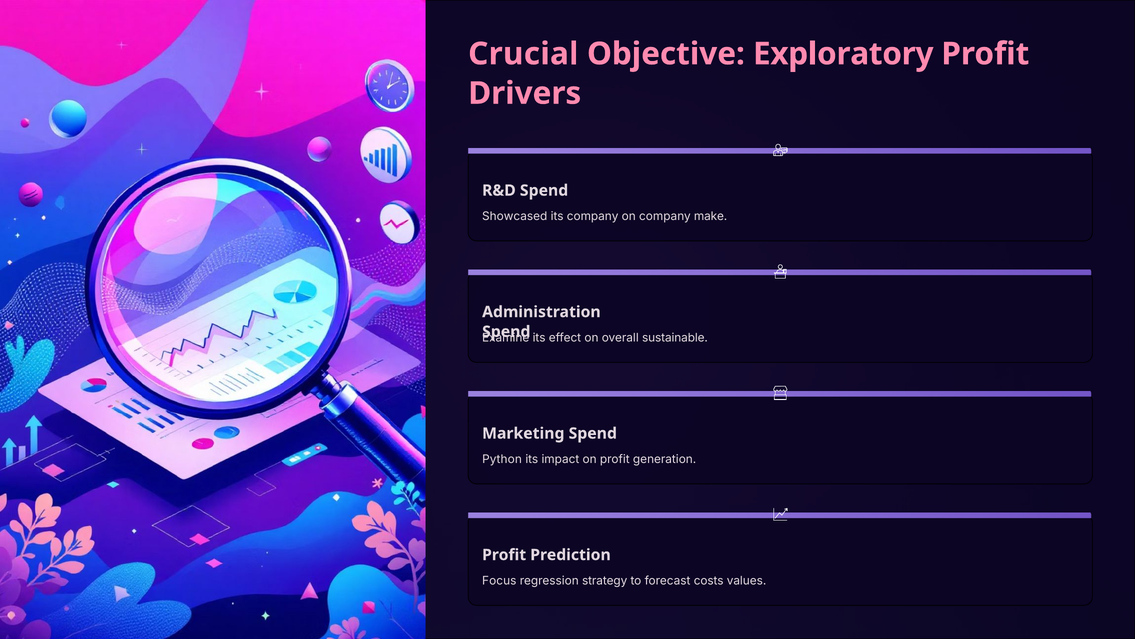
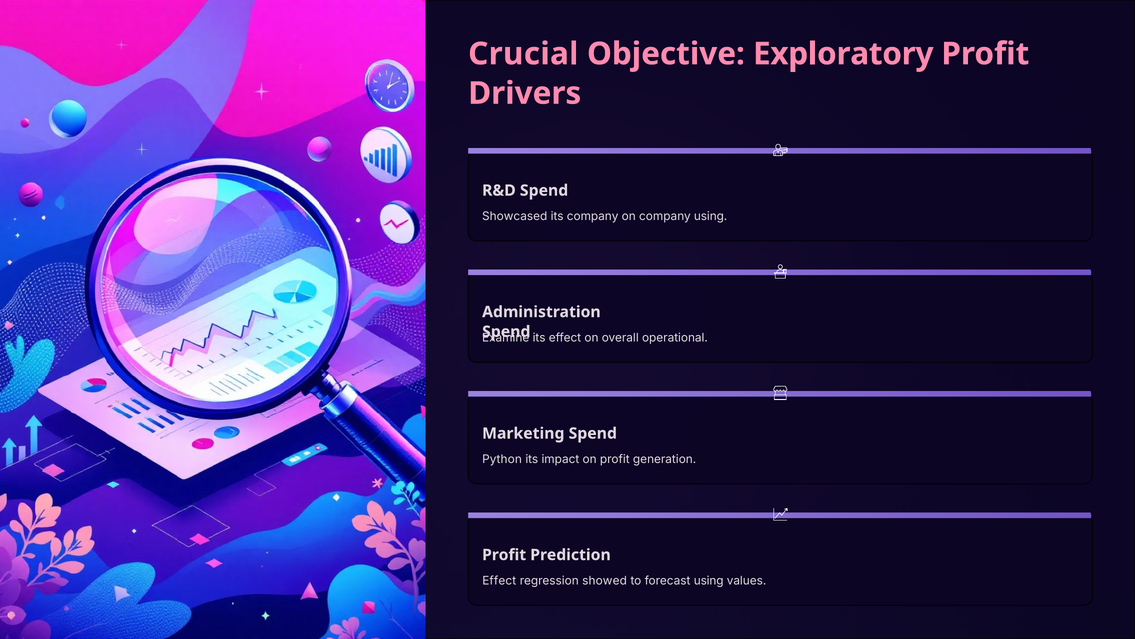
company make: make -> using (711, 216)
sustainable: sustainable -> operational (675, 338)
Focus: Focus -> Effect (499, 580)
strategy: strategy -> showed (605, 580)
forecast costs: costs -> using (709, 580)
